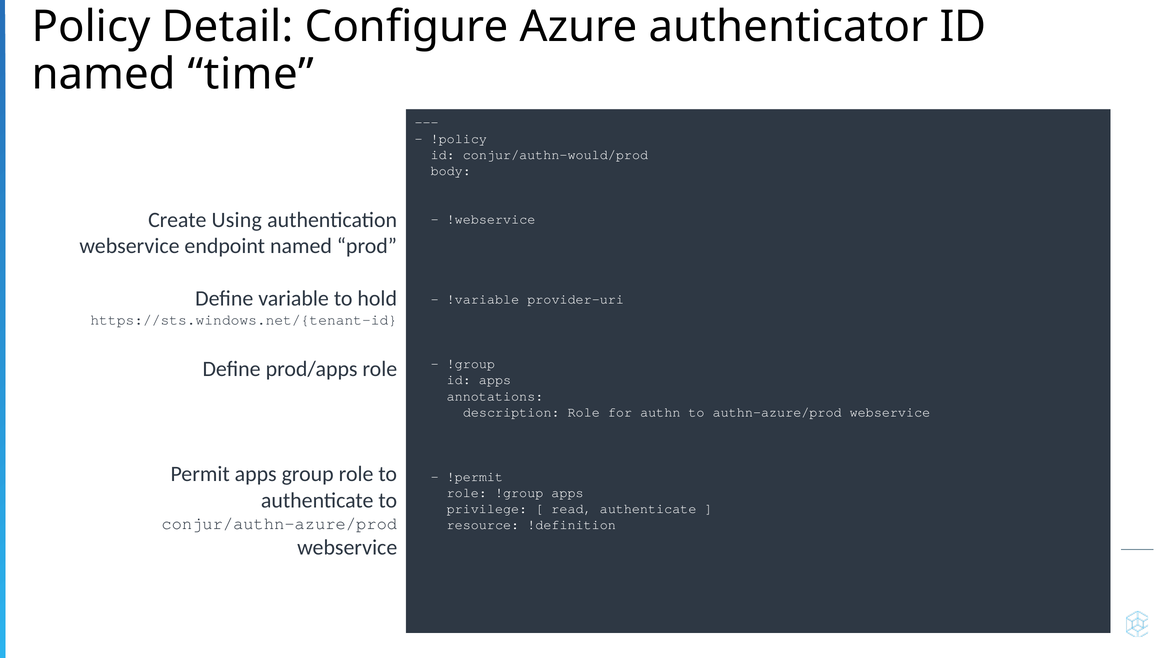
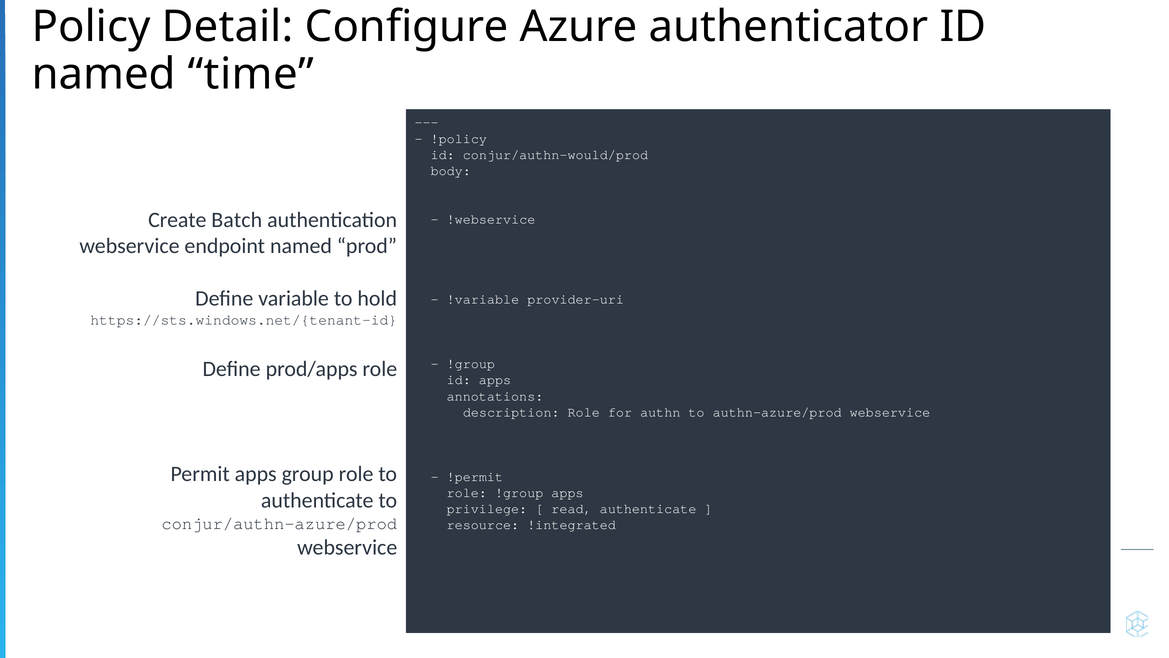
Using: Using -> Batch (237, 220)
!definition: !definition -> !integrated (572, 525)
